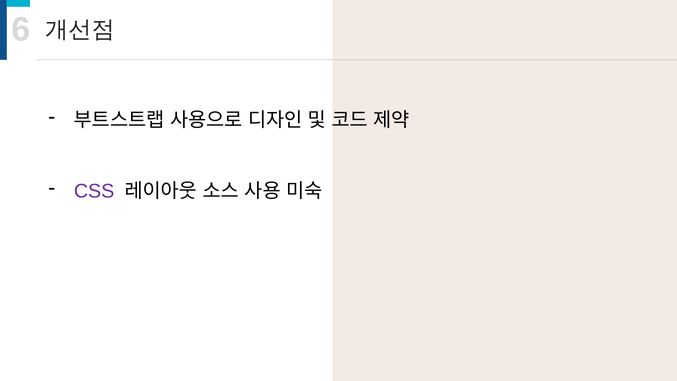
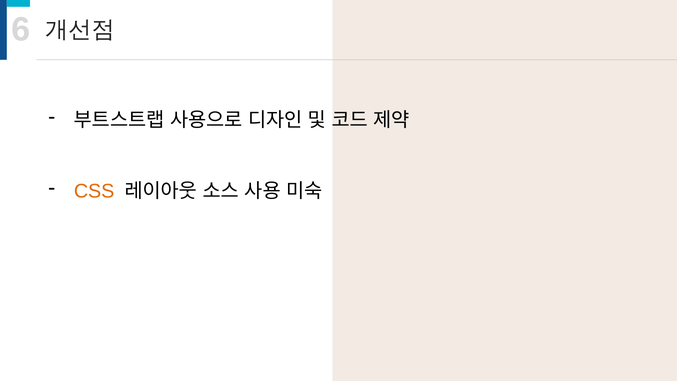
CSS colour: purple -> orange (94, 191)
